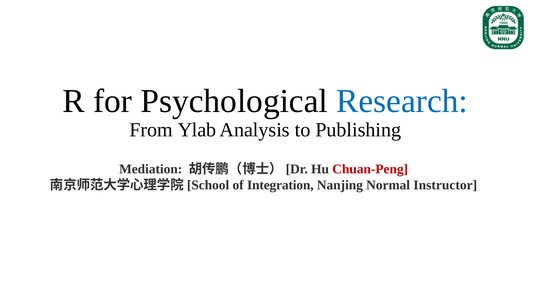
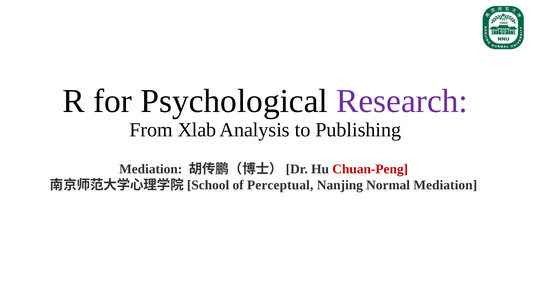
Research colour: blue -> purple (402, 101)
Ylab: Ylab -> Xlab (197, 130)
Integration: Integration -> Perceptual (280, 185)
Normal Instructor: Instructor -> Mediation (445, 185)
